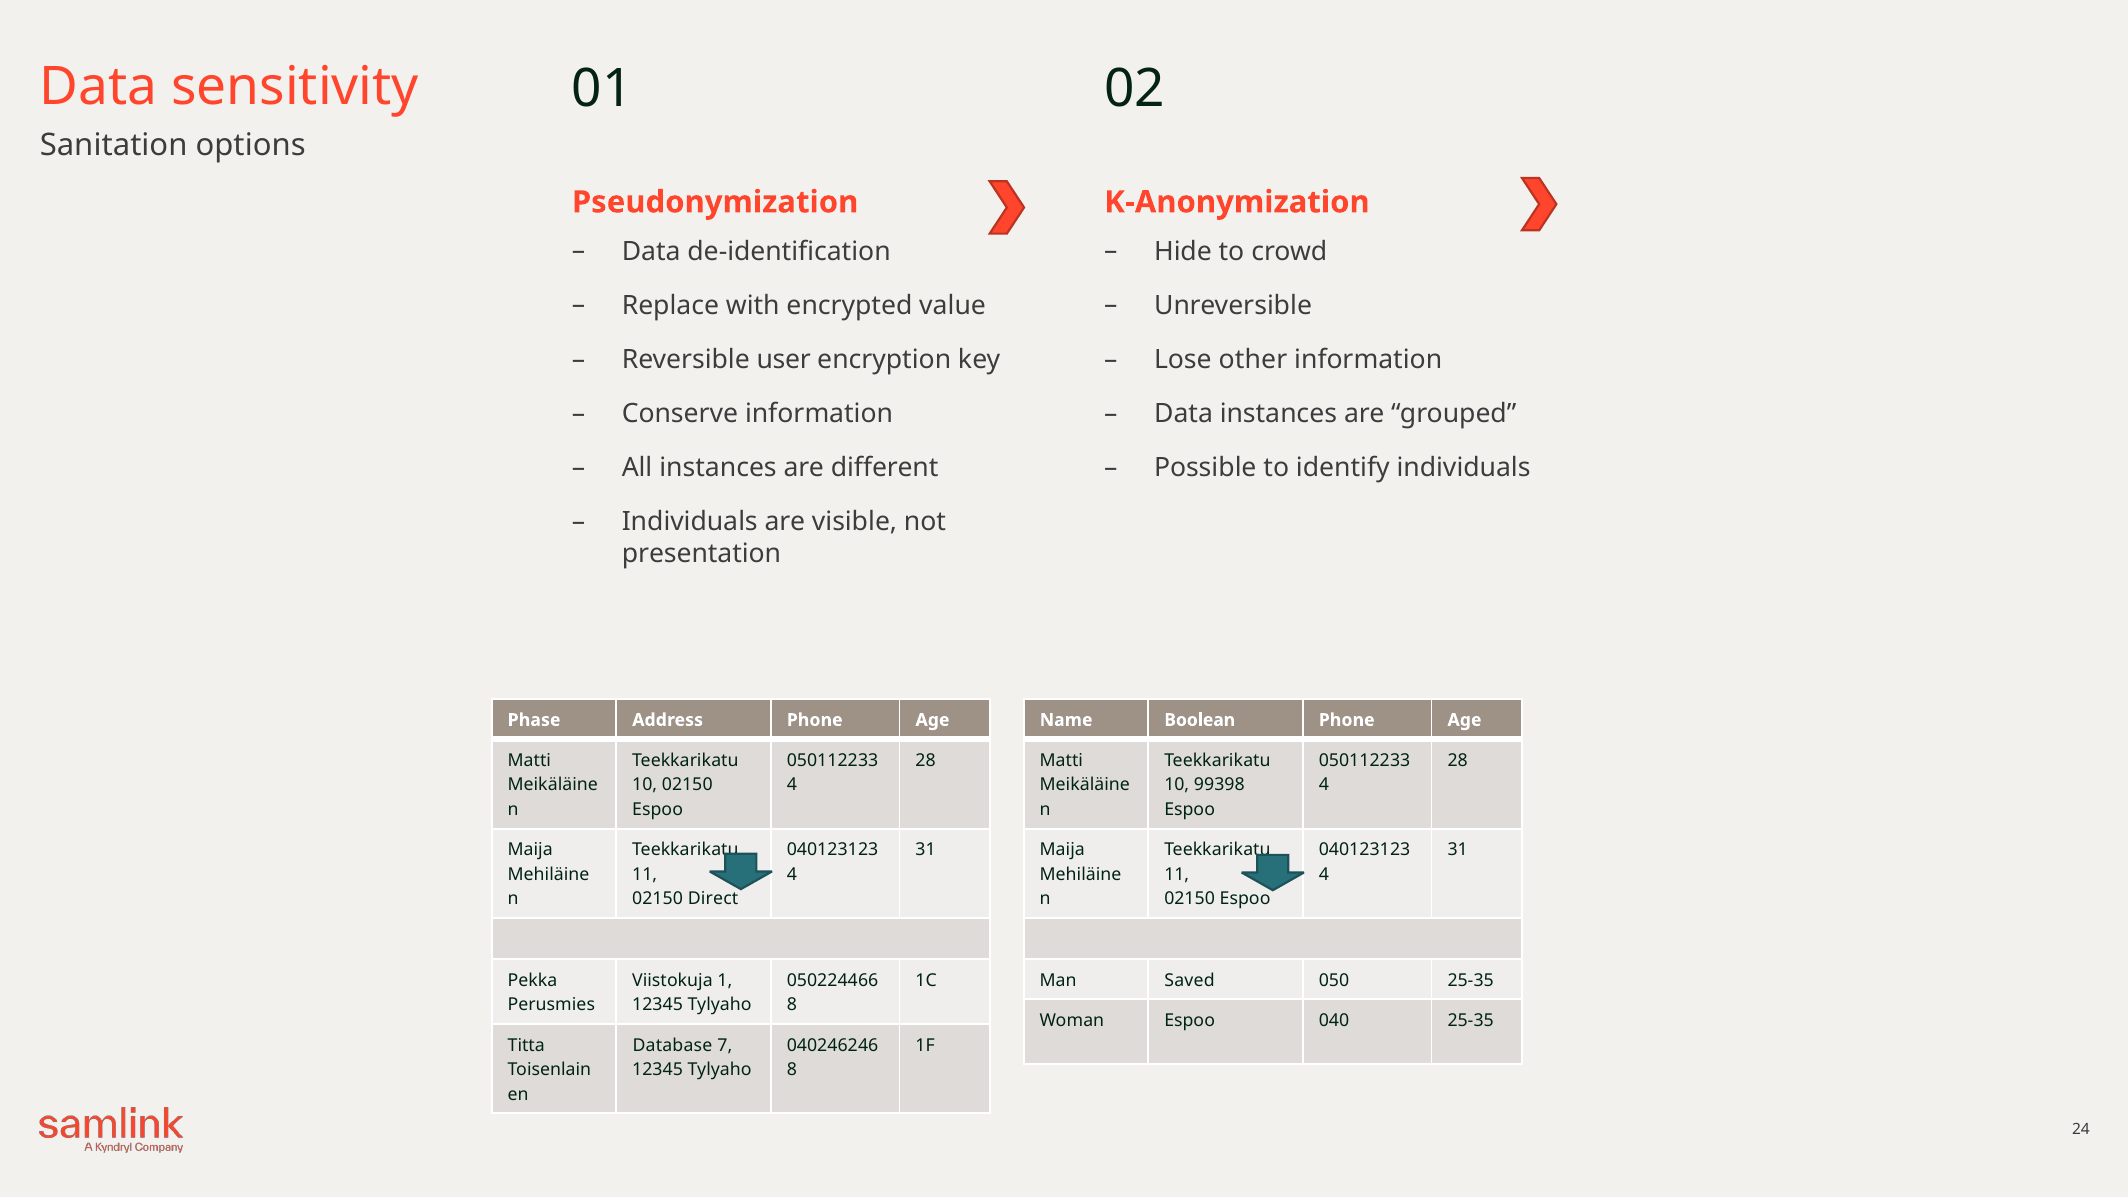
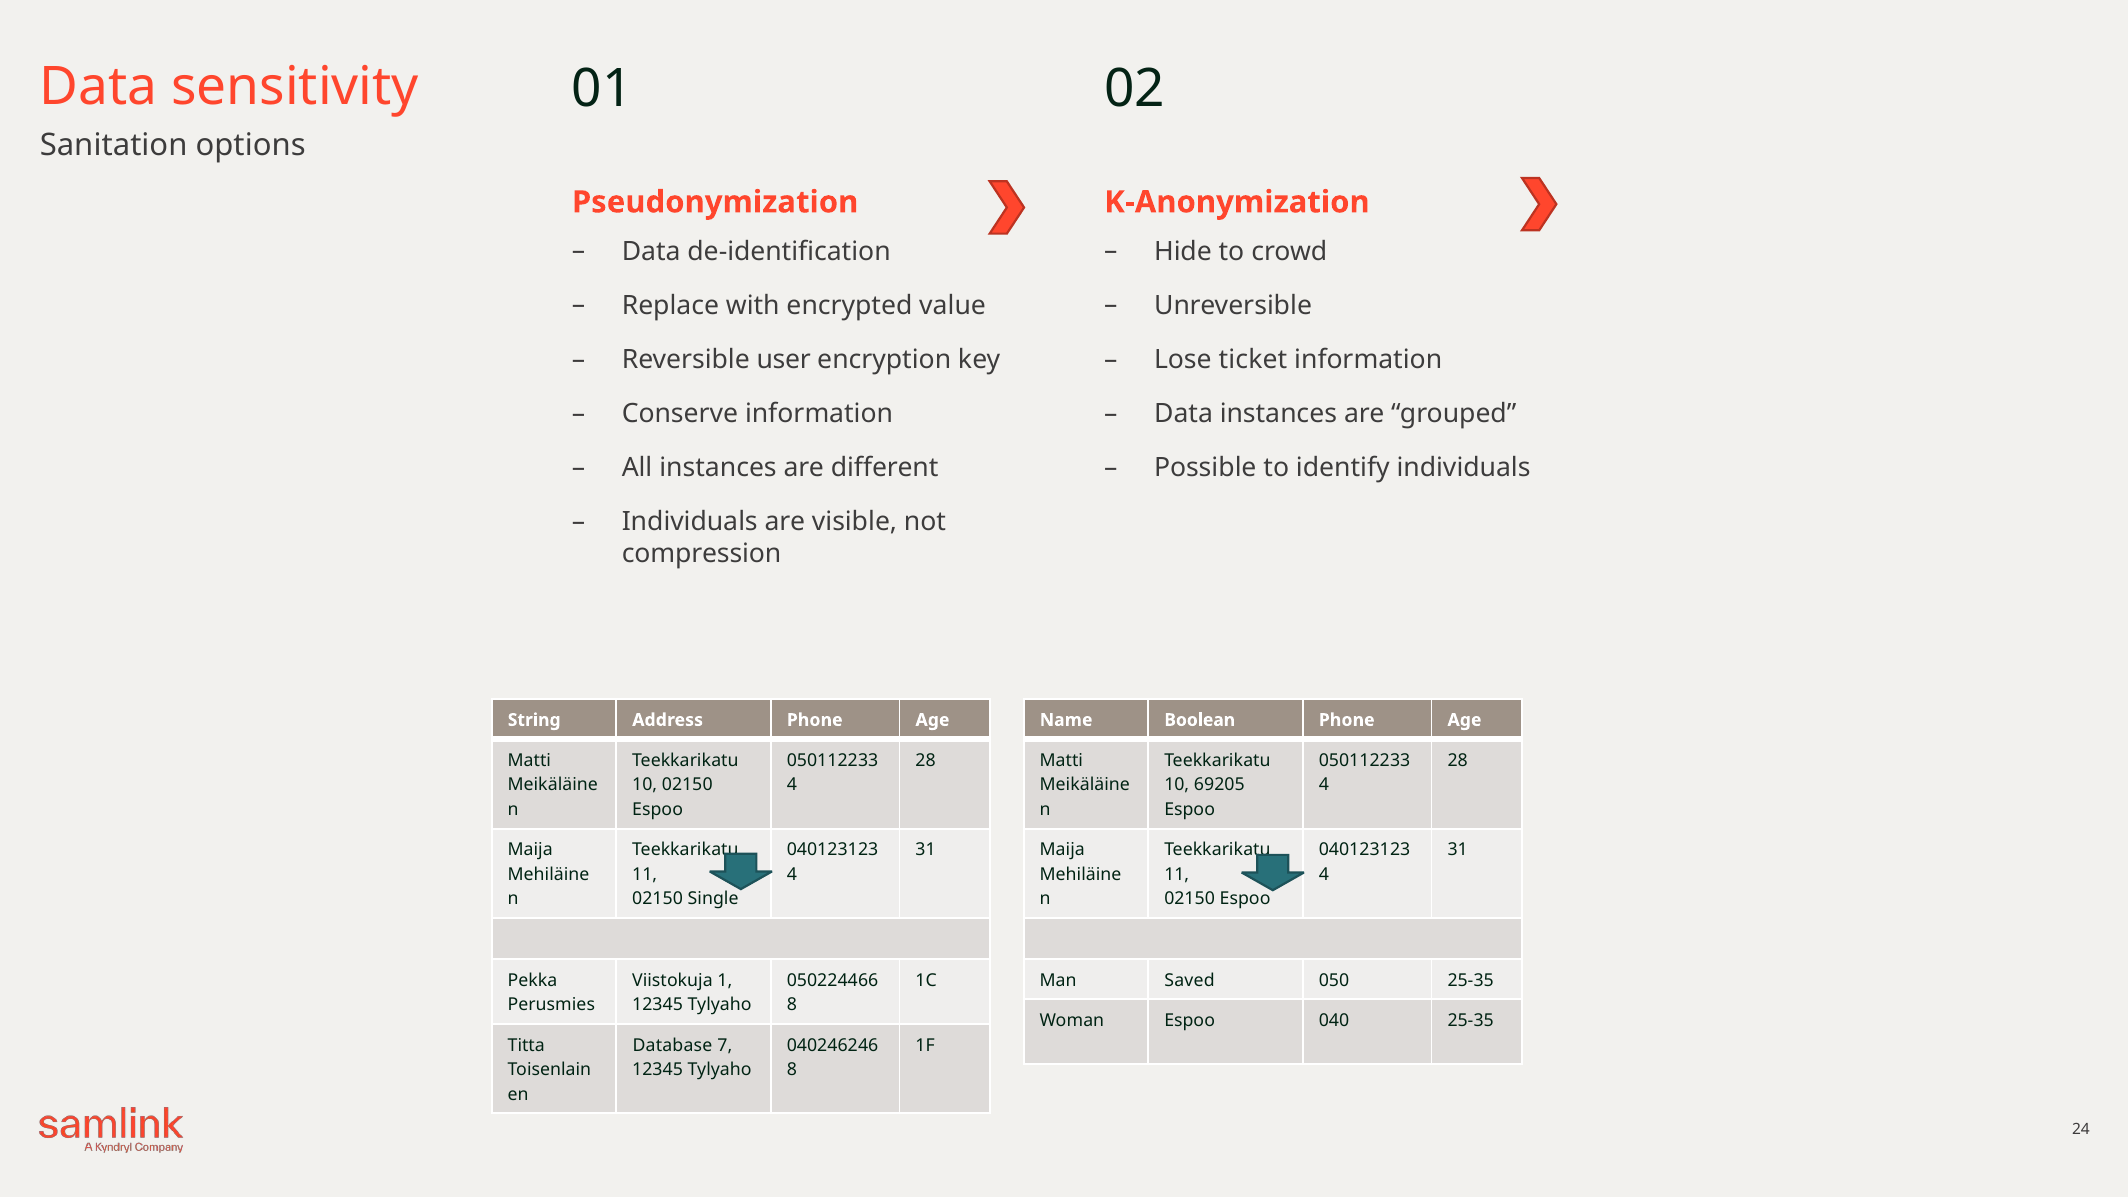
other: other -> ticket (1253, 360)
presentation: presentation -> compression (702, 554)
Phase: Phase -> String (534, 720)
99398: 99398 -> 69205 (1219, 785)
Direct: Direct -> Single (713, 899)
